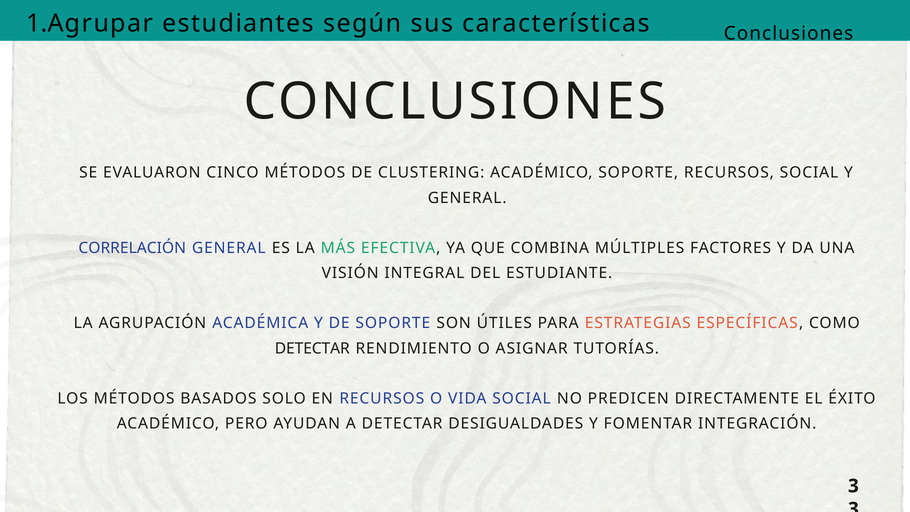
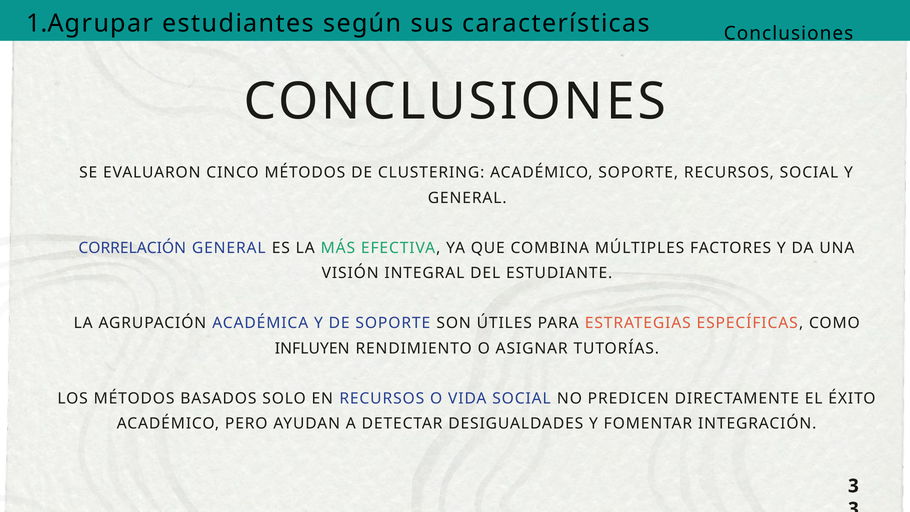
DETECTAR: DETECTAR -> INFLUYEN (312, 348)
